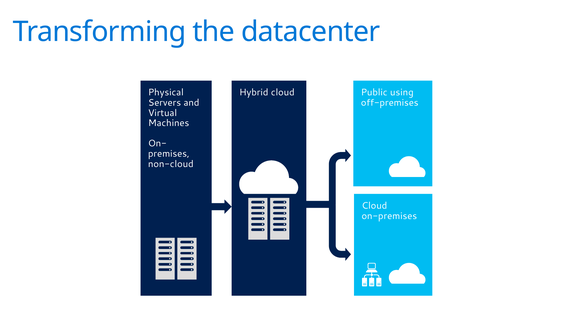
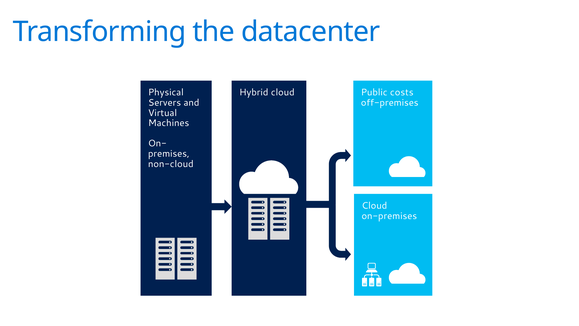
using: using -> costs (402, 92)
